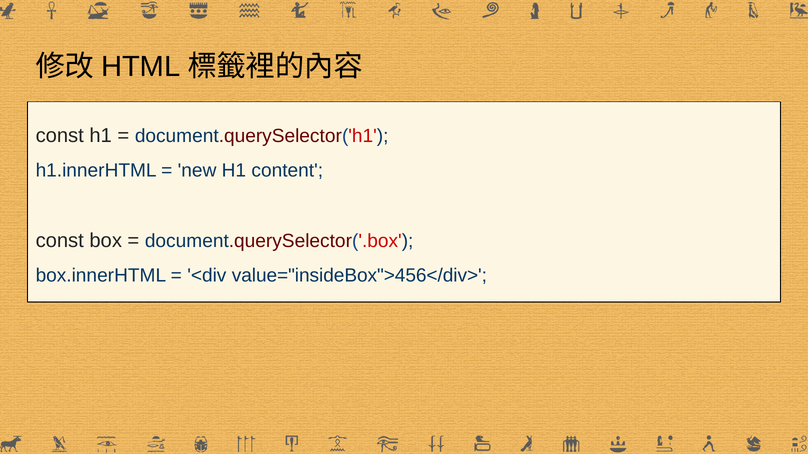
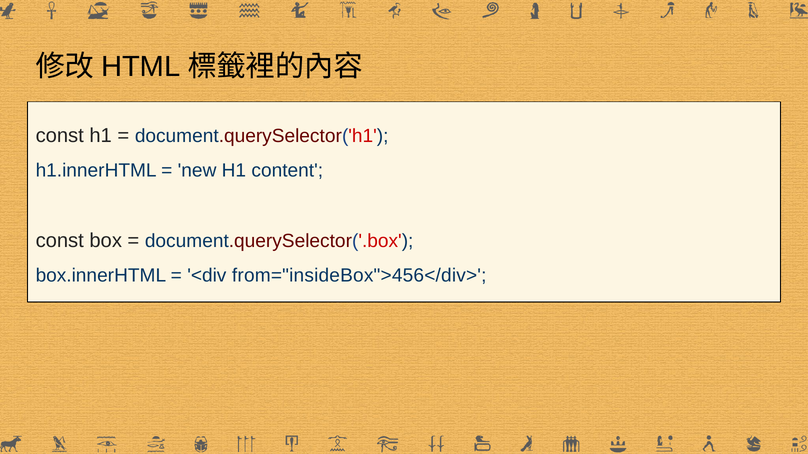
value="insideBox">456</div>: value="insideBox">456</div> -> from="insideBox">456</div> (359, 276)
